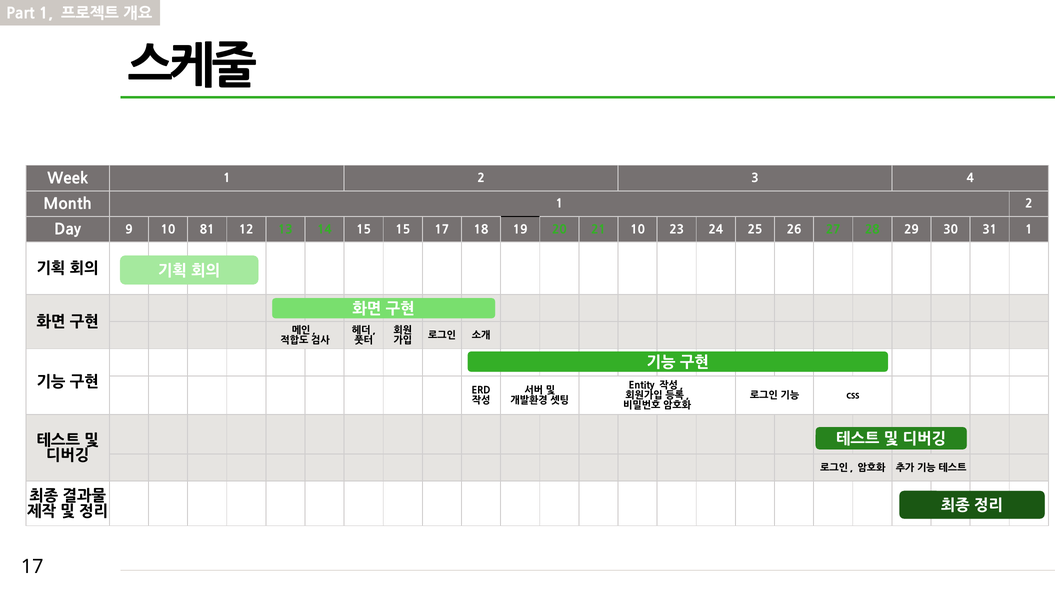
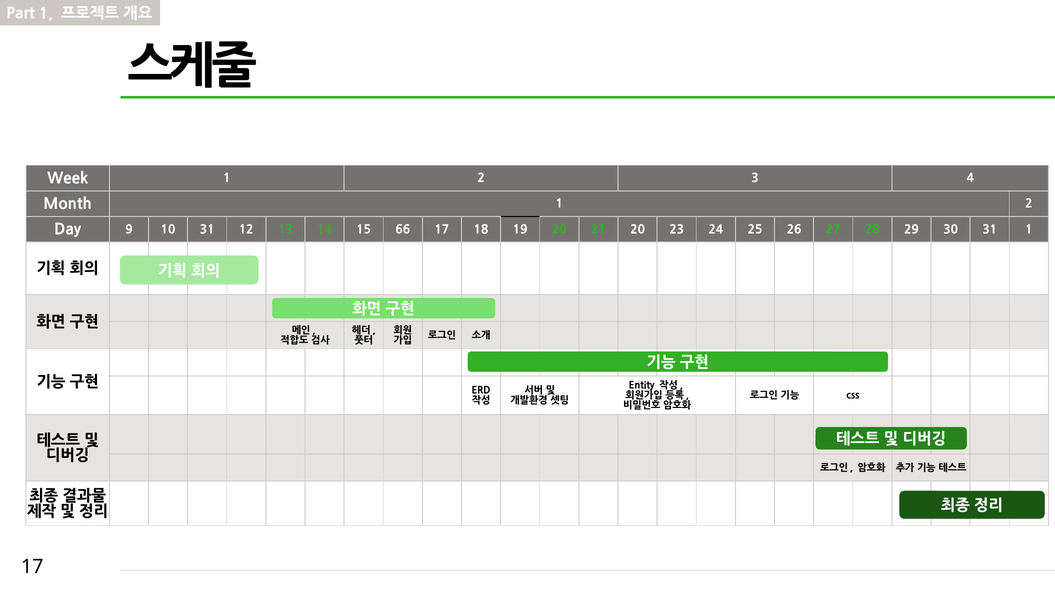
10 81: 81 -> 31 (207, 230)
15 15: 15 -> 66 (403, 230)
21 10: 10 -> 20 (638, 230)
